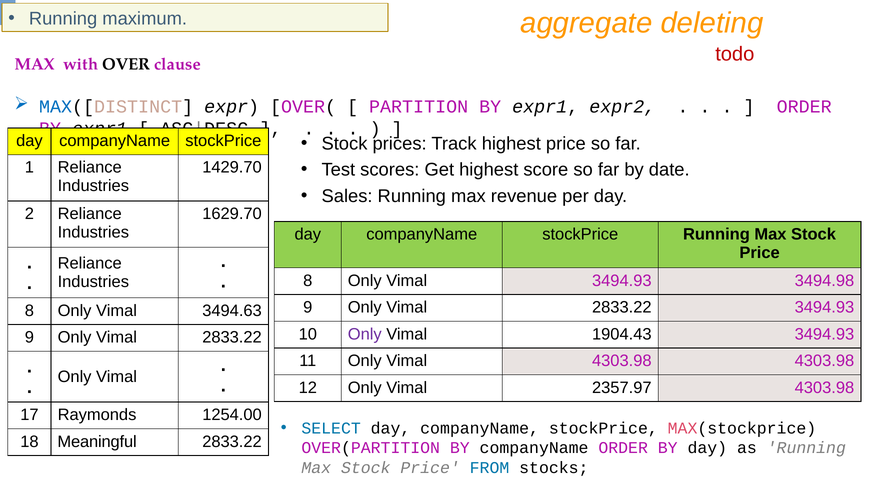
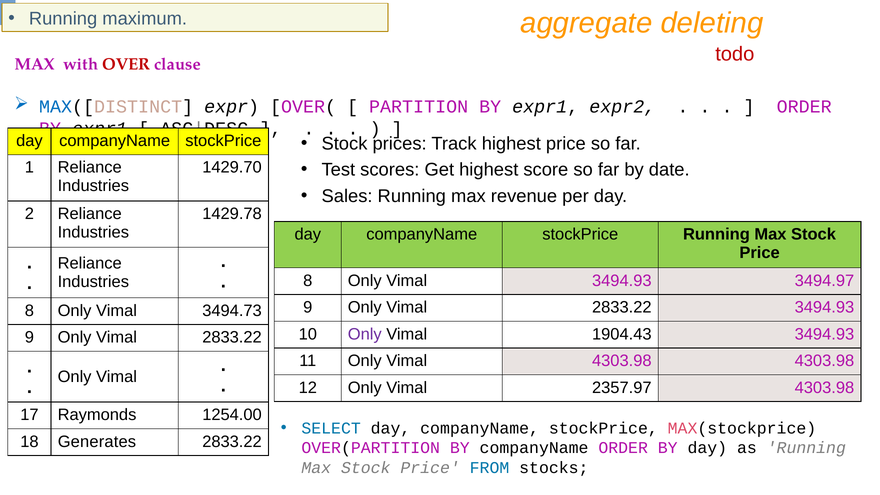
OVER colour: black -> red (126, 64)
1629.70: 1629.70 -> 1429.78 (232, 214)
3494.98: 3494.98 -> 3494.97 (824, 281)
3494.63: 3494.63 -> 3494.73 (232, 311)
Meaningful: Meaningful -> Generates (97, 442)
